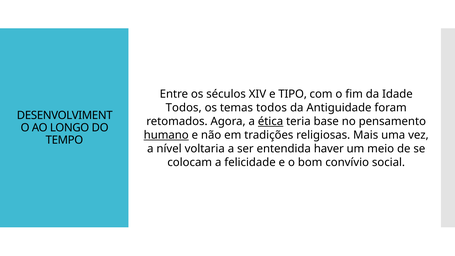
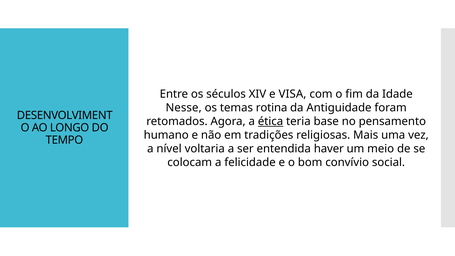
TIPO: TIPO -> VISA (293, 94)
Todos: Todos -> Nesse (184, 108)
temas todos: todos -> rotina (272, 108)
humano underline: present -> none (166, 135)
